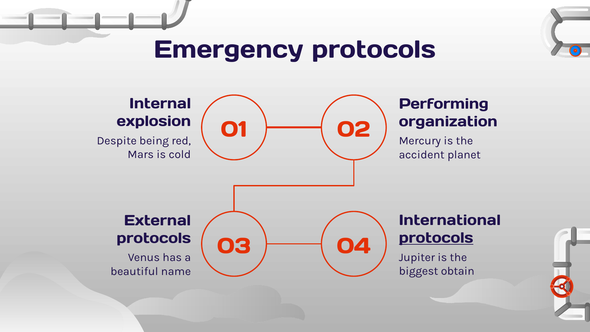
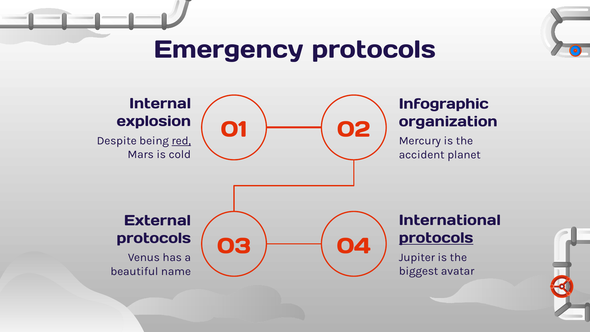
Performing: Performing -> Infographic (444, 104)
red underline: none -> present (181, 141)
obtain: obtain -> avatar (458, 271)
